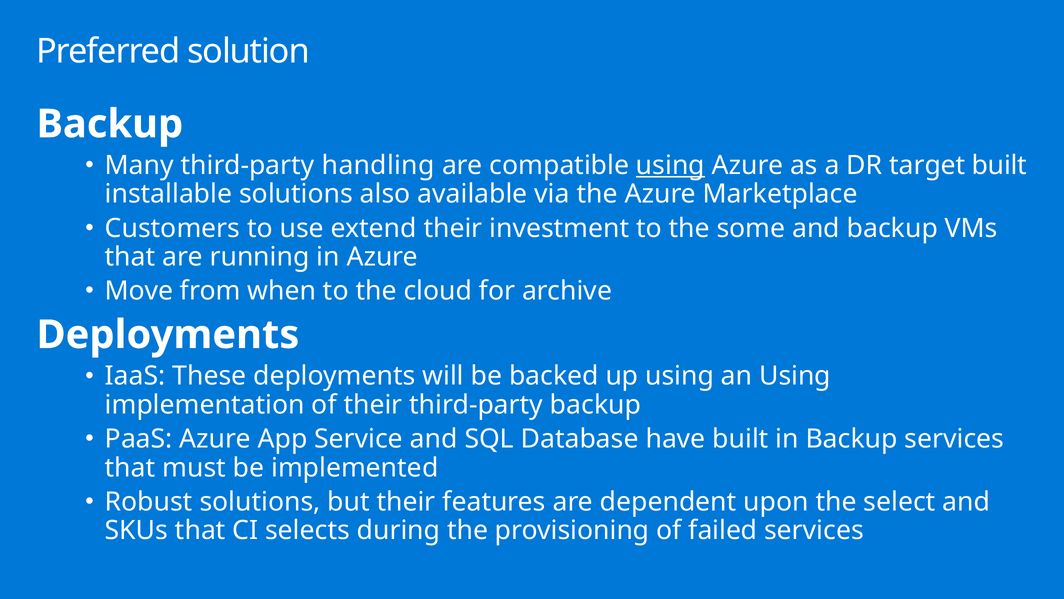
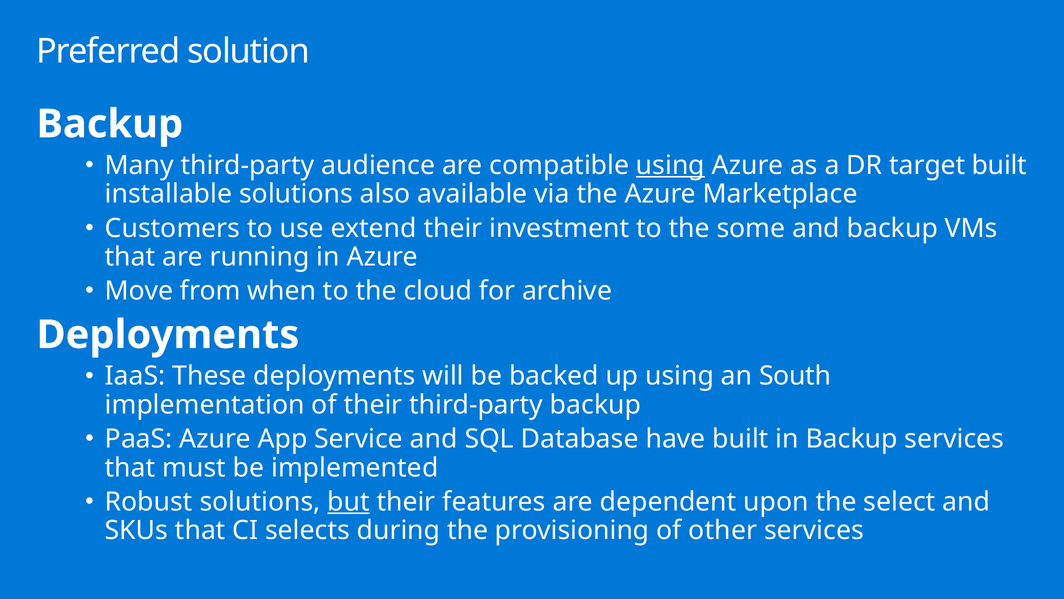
handling: handling -> audience (378, 165)
an Using: Using -> South (795, 376)
but underline: none -> present (349, 501)
failed: failed -> other (723, 530)
